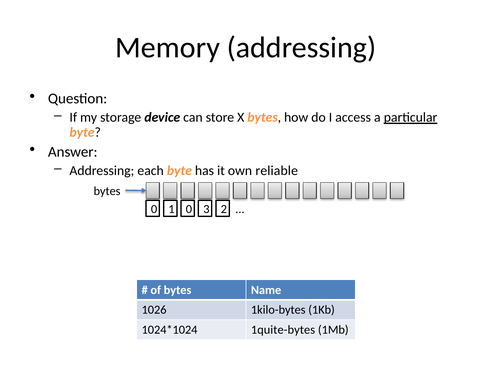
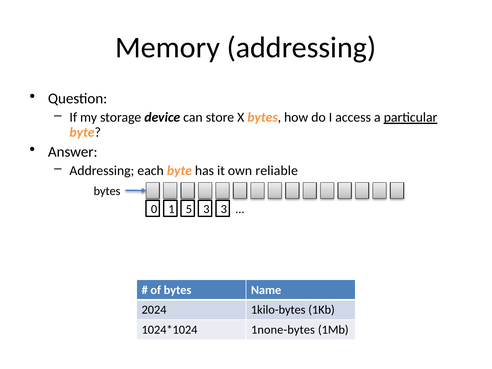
1 0: 0 -> 5 (189, 209)
3 2: 2 -> 3 (224, 209)
1026: 1026 -> 2024 (154, 310)
1quite-bytes: 1quite-bytes -> 1none-bytes (283, 330)
